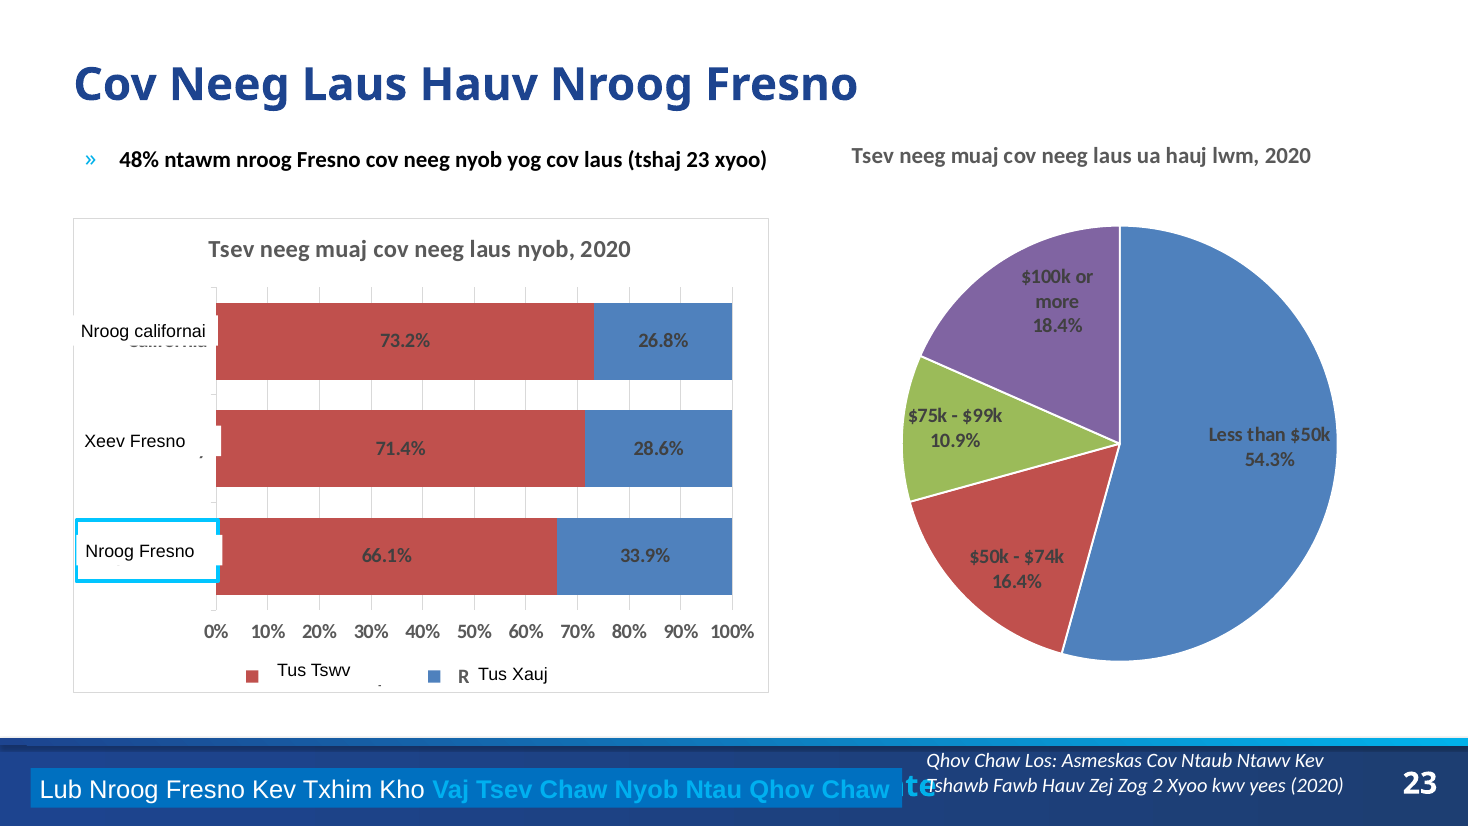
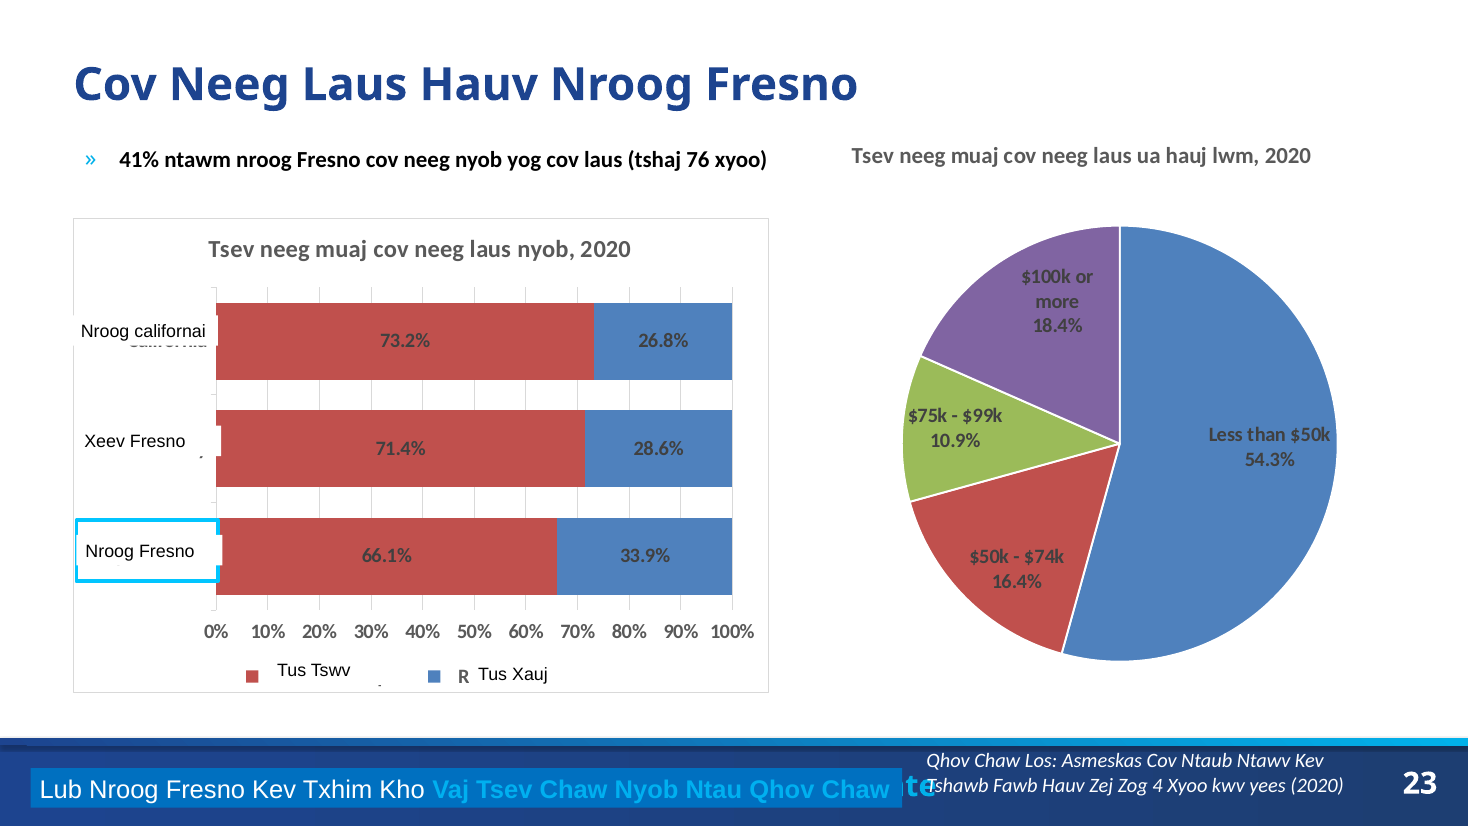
48%: 48% -> 41% (139, 160)
tshaj 23: 23 -> 76 (698, 160)
2: 2 -> 4 (1158, 785)
